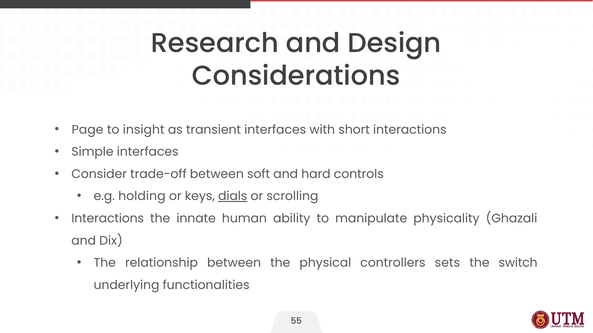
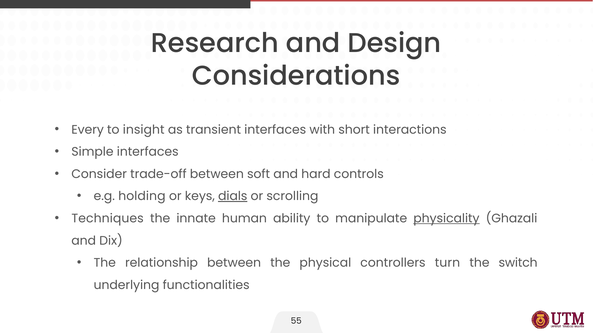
Page: Page -> Every (88, 130)
Interactions: Interactions -> Techniques (108, 219)
physicality underline: none -> present (446, 219)
sets: sets -> turn (447, 263)
